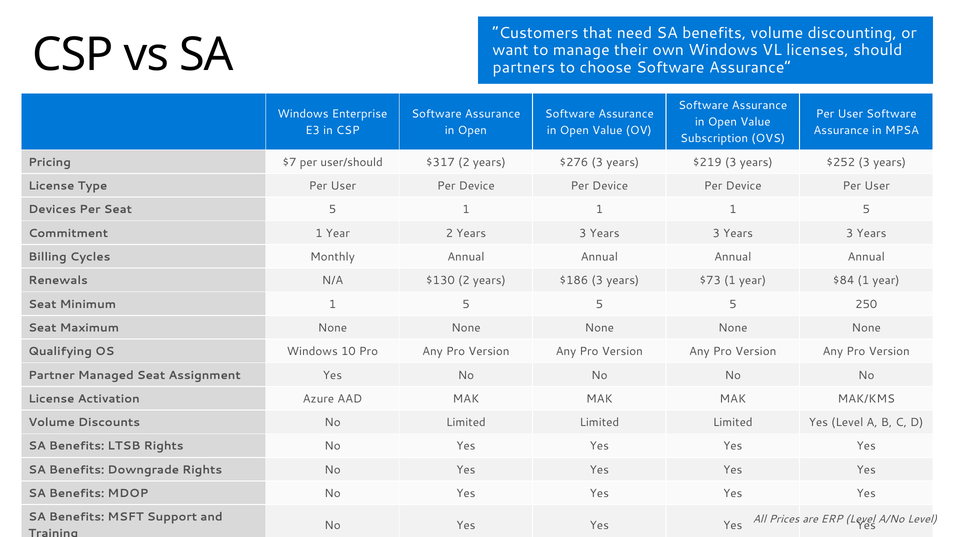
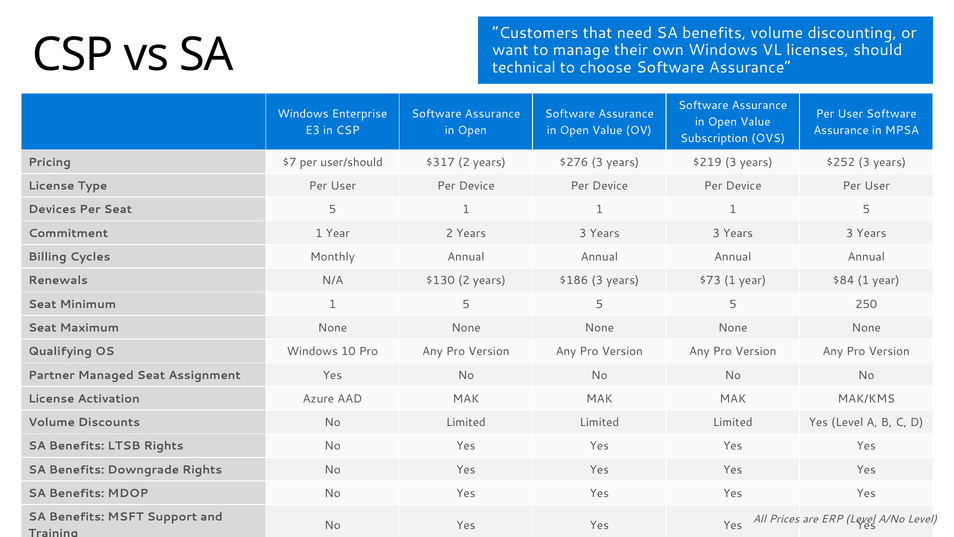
partners: partners -> technical (524, 67)
